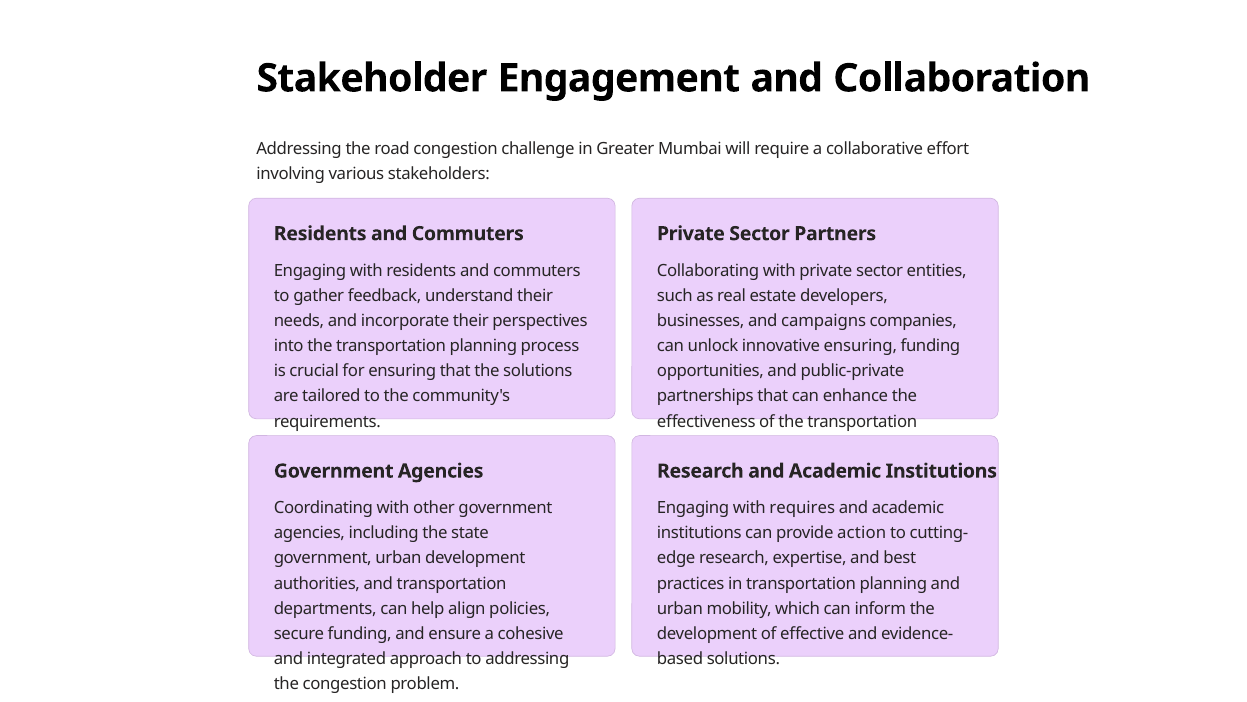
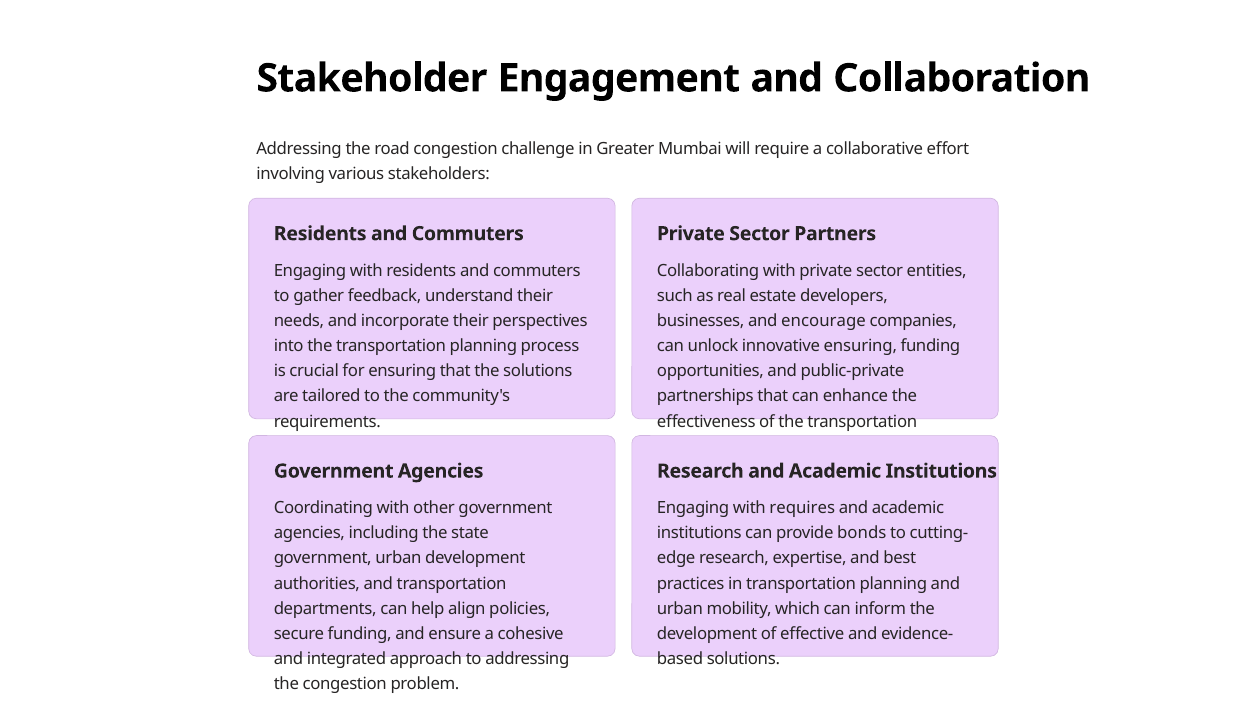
campaigns: campaigns -> encourage (824, 321)
action: action -> bonds (862, 533)
